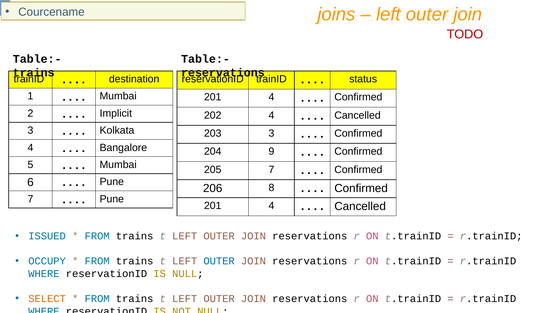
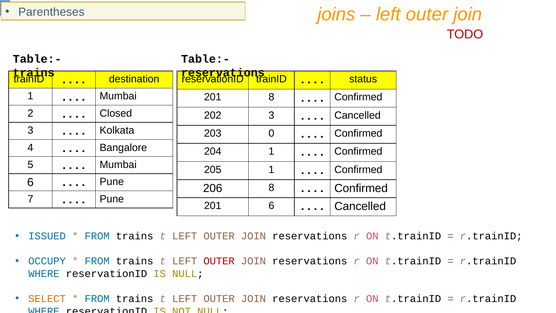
Courcename: Courcename -> Parentheses (51, 12)
4: 4 -> 8 (271, 97)
Implicit: Implicit -> Closed (116, 113)
202 4: 4 -> 3 (271, 115)
203 3: 3 -> 0 (271, 133)
204 9: 9 -> 1 (271, 151)
205 7: 7 -> 1 (271, 169)
4: 4 -> 6 (271, 206)
OUTER colour: blue -> red (219, 261)
